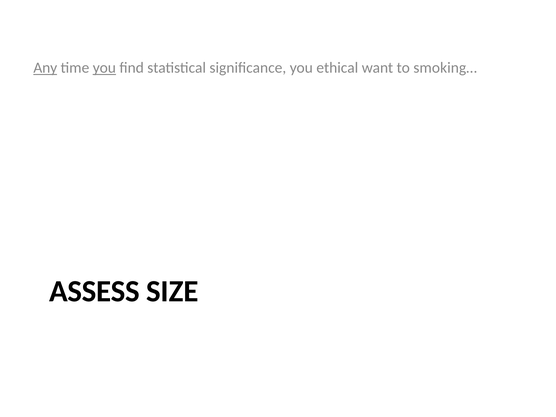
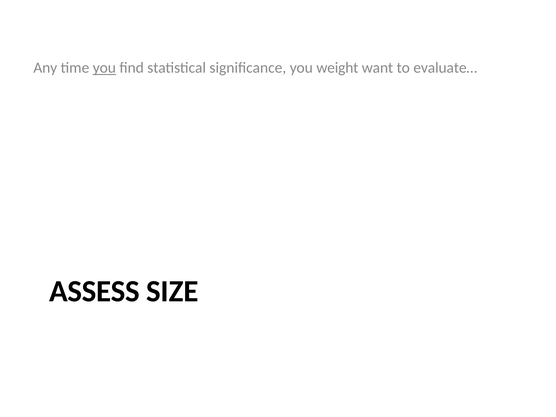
Any underline: present -> none (45, 68)
ethical: ethical -> weight (337, 68)
smoking…: smoking… -> evaluate… (445, 68)
